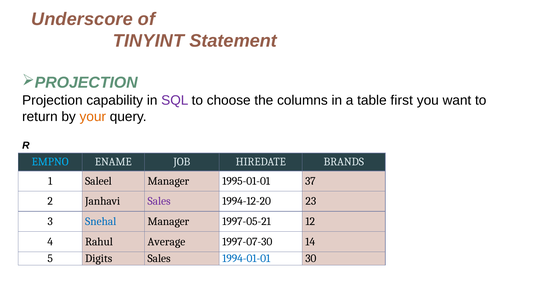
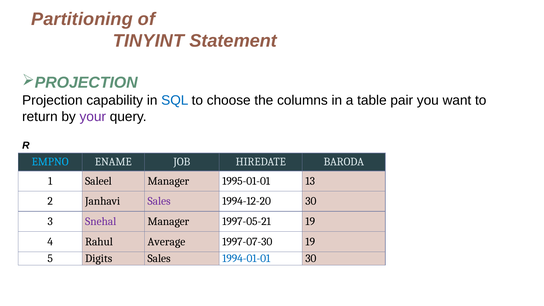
Underscore: Underscore -> Partitioning (82, 19)
SQL colour: purple -> blue (175, 100)
first: first -> pair (402, 100)
your colour: orange -> purple (93, 117)
BRANDS: BRANDS -> BARODA (344, 162)
37: 37 -> 13 (310, 181)
1994-12-20 23: 23 -> 30 (311, 201)
Snehal colour: blue -> purple (101, 221)
1997-05-21 12: 12 -> 19 (310, 221)
1997-07-30 14: 14 -> 19 (310, 242)
